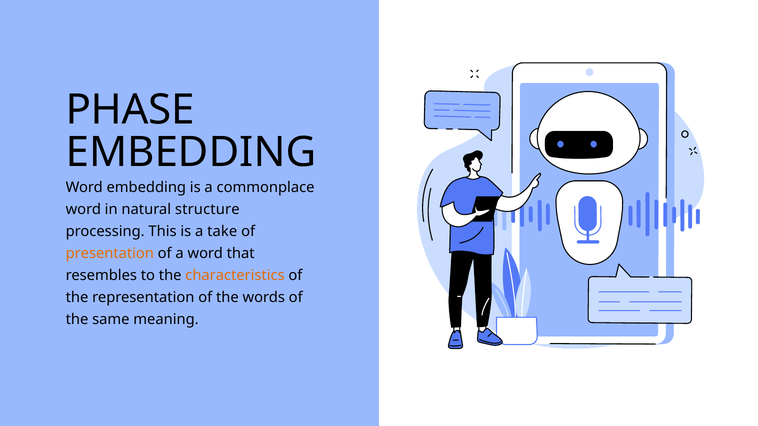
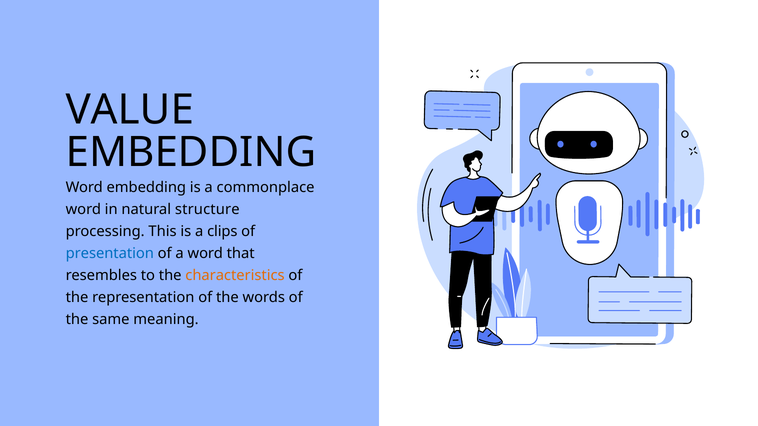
PHASE: PHASE -> VALUE (130, 110)
take: take -> clips (222, 232)
presentation colour: orange -> blue (110, 254)
